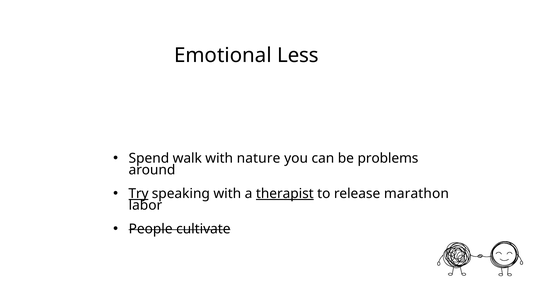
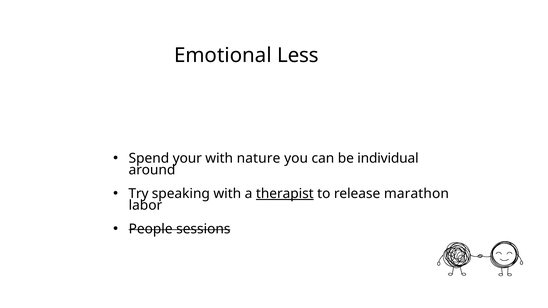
walk: walk -> your (187, 158)
problems: problems -> individual (388, 158)
Try underline: present -> none (138, 194)
cultivate: cultivate -> sessions (203, 229)
